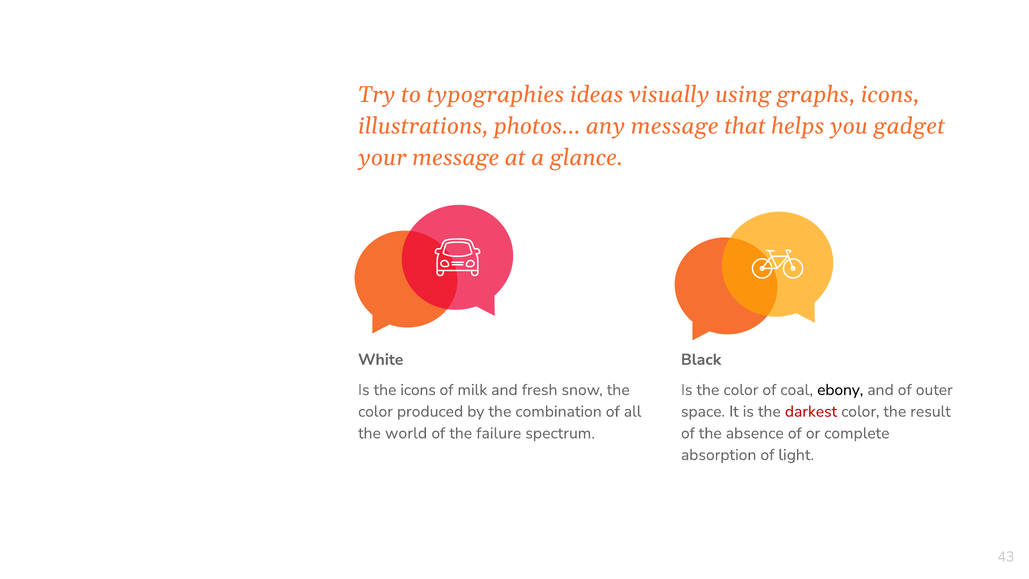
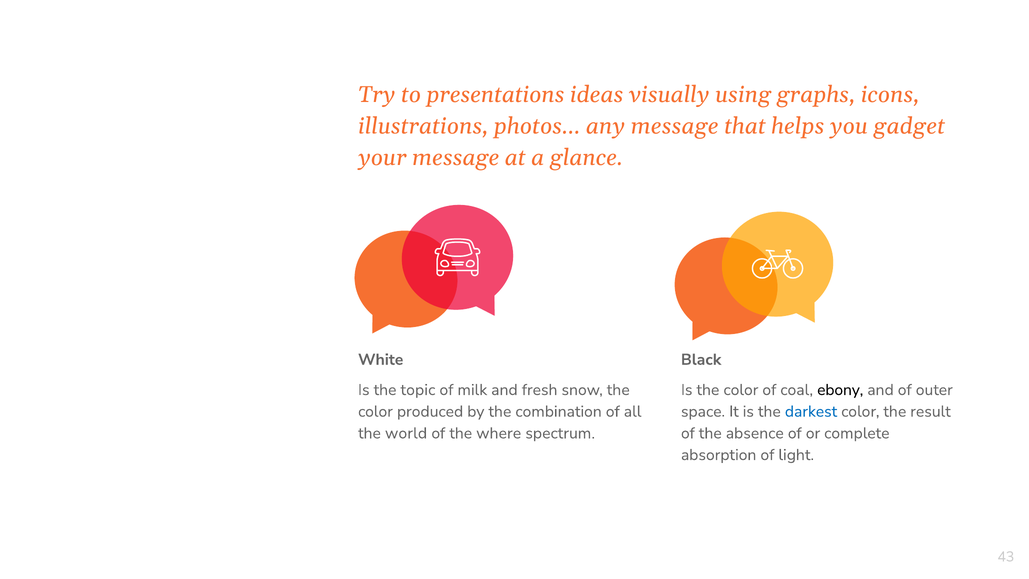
typographies: typographies -> presentations (495, 94)
the icons: icons -> topic (418, 390)
darkest colour: red -> blue (811, 411)
failure: failure -> where (499, 433)
